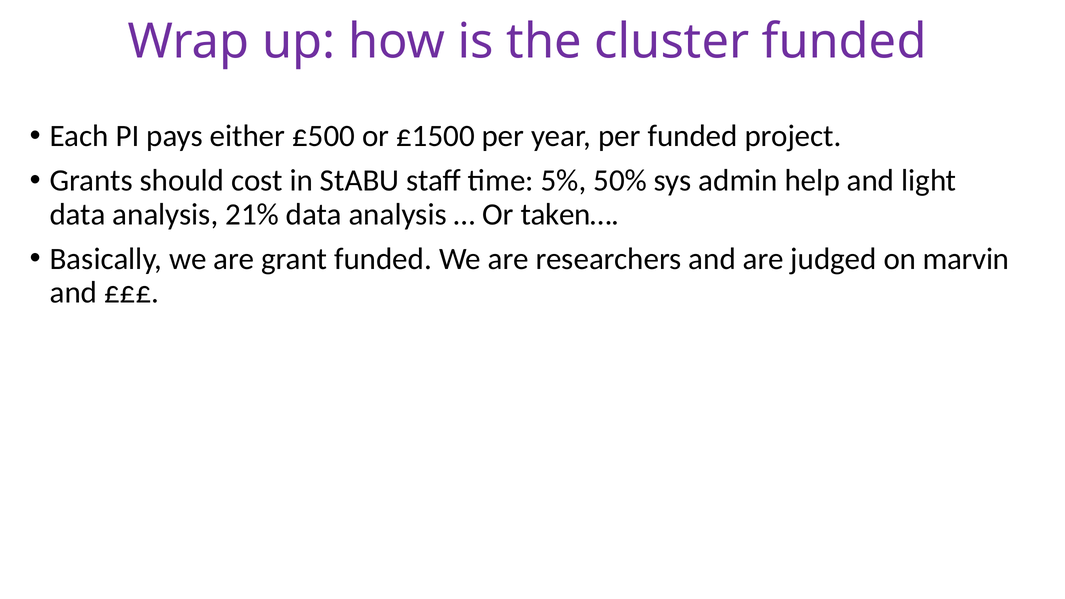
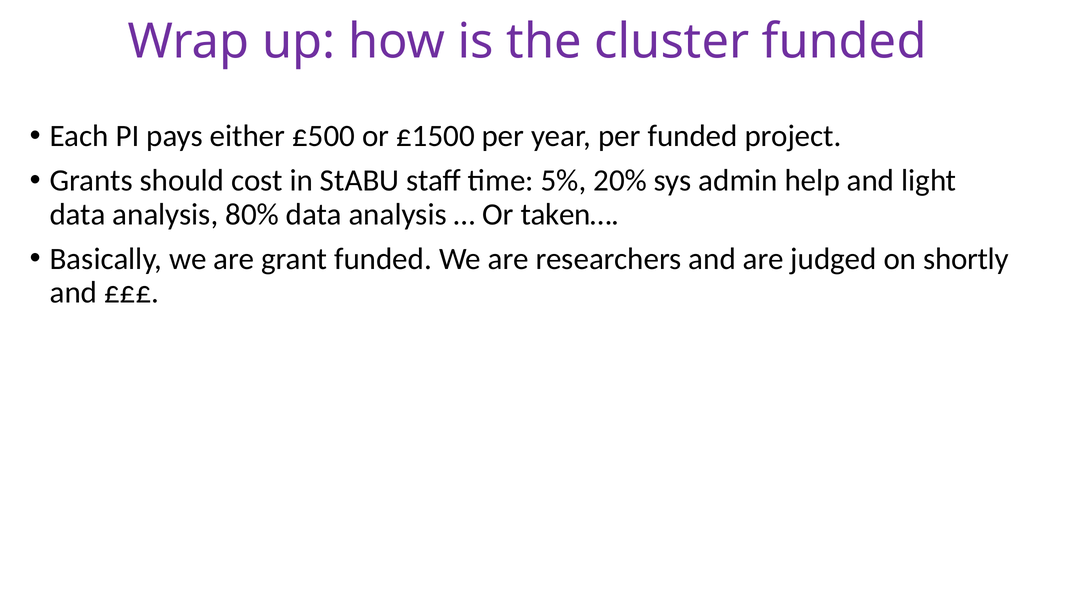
50%: 50% -> 20% (620, 181)
21%: 21% -> 80% (252, 214)
marvin: marvin -> shortly (966, 259)
